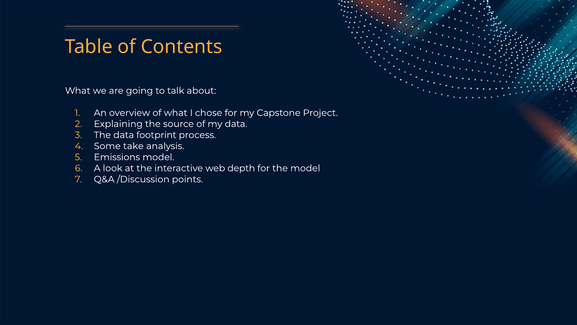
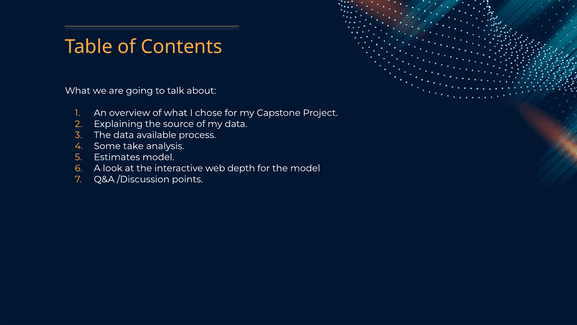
footprint: footprint -> available (156, 135)
Emissions: Emissions -> Estimates (117, 157)
